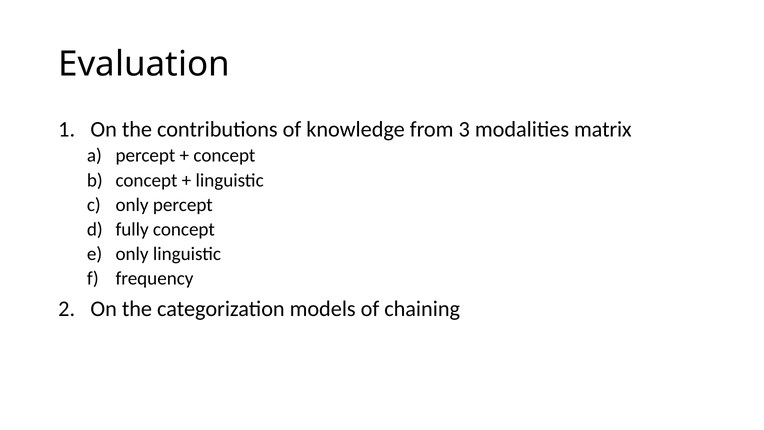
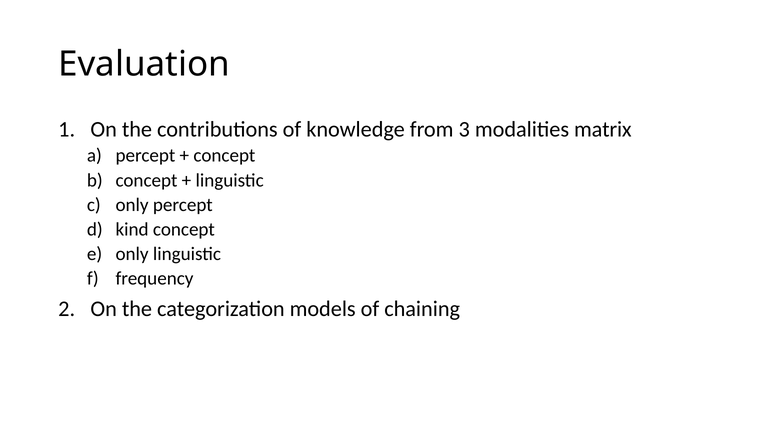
fully: fully -> kind (132, 229)
